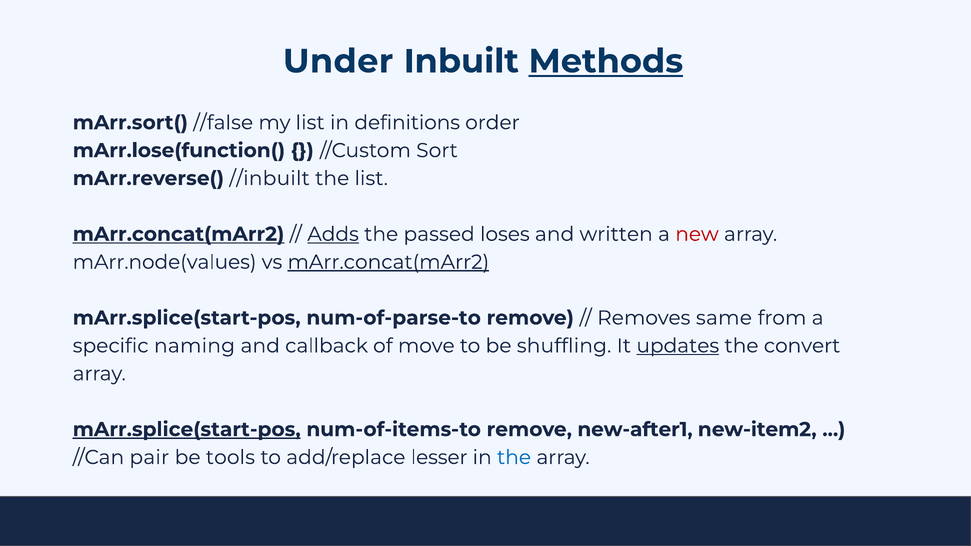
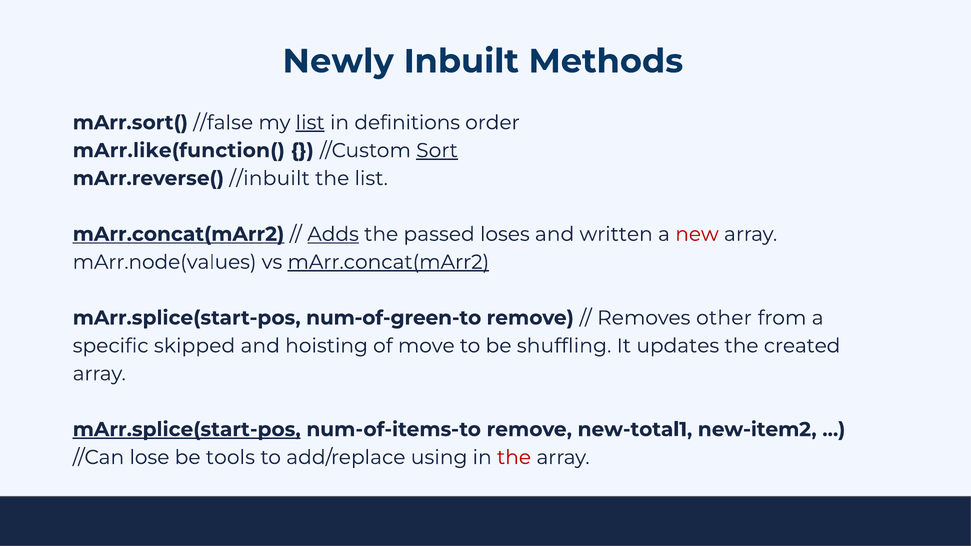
Under: Under -> Newly (338, 61)
Methods underline: present -> none (606, 61)
list underline: none -> present (310, 123)
mArr.lose(function(: mArr.lose(function( -> mArr.like(function( (179, 151)
Sort underline: none -> present (437, 151)
num-of-parse-to: num-of-parse-to -> num-of-green-to (394, 318)
same: same -> other (724, 318)
naming: naming -> skipped (195, 346)
callback: callback -> hoisting (327, 346)
updates underline: present -> none (678, 346)
convert: convert -> created (802, 346)
new-after1: new-after1 -> new-total1 (635, 430)
pair: pair -> lose (149, 458)
lesser: lesser -> using (439, 458)
the colour: blue -> red (514, 458)
